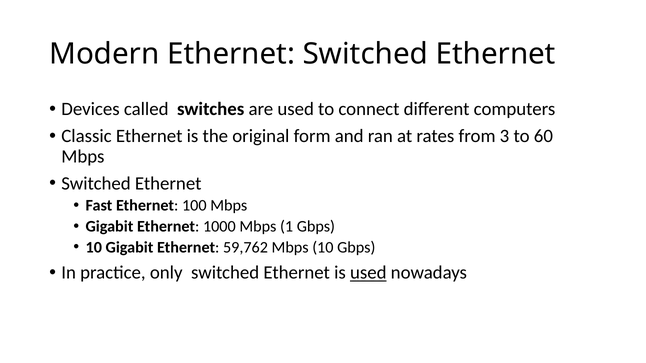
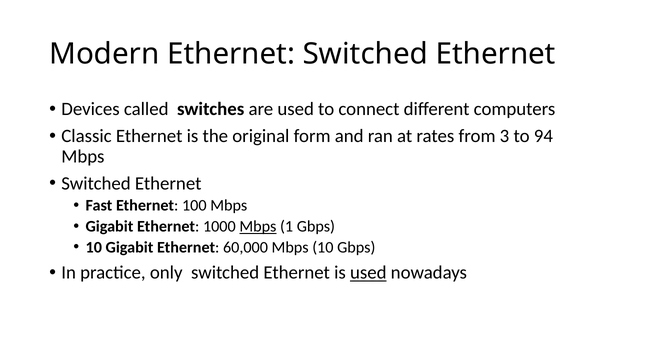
60: 60 -> 94 (543, 136)
Mbps underline: none -> present (258, 227)
59,762: 59,762 -> 60,000 (245, 247)
